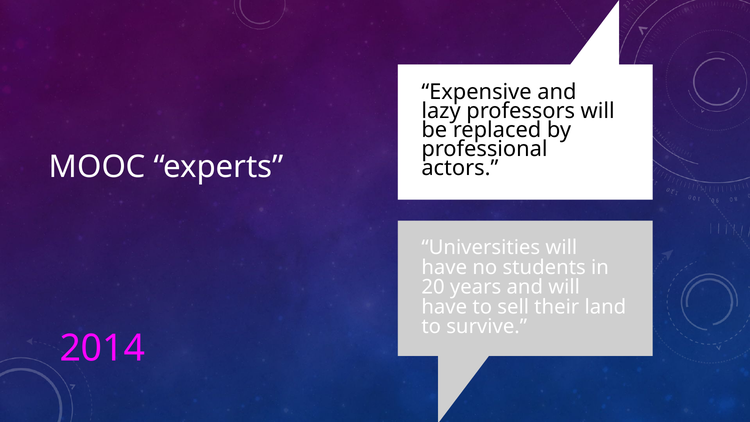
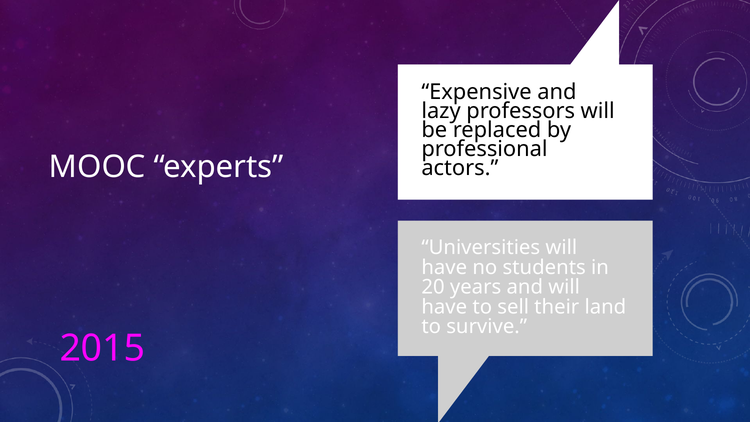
2014: 2014 -> 2015 (102, 348)
